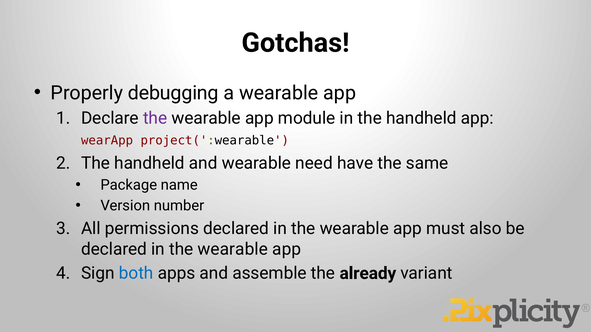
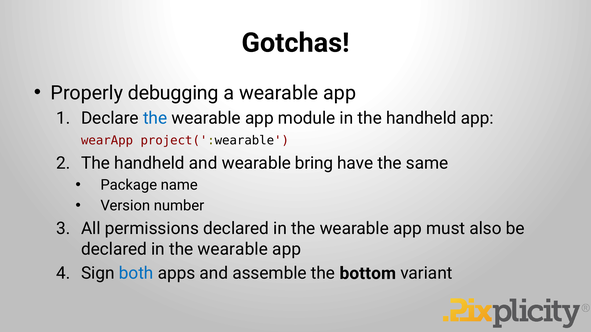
the colour: purple -> blue (155, 118)
need: need -> bring (314, 163)
already: already -> bottom (368, 274)
